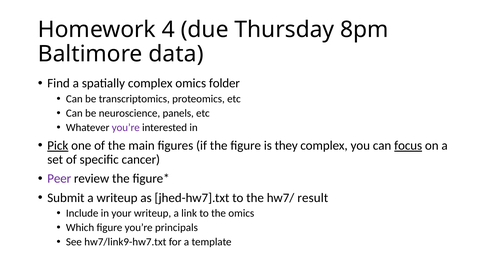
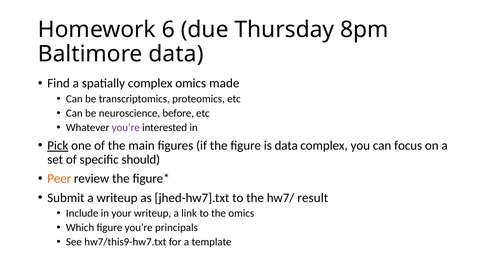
4: 4 -> 6 (168, 30)
folder: folder -> made (224, 83)
panels: panels -> before (178, 113)
is they: they -> data (286, 146)
focus underline: present -> none (408, 146)
cancer: cancer -> should (141, 160)
Peer colour: purple -> orange (59, 179)
hw7/link9-hw7.txt: hw7/link9-hw7.txt -> hw7/this9-hw7.txt (125, 242)
